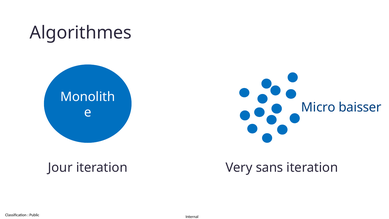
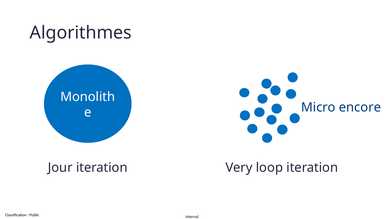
baisser: baisser -> encore (360, 107)
sans: sans -> loop (269, 167)
